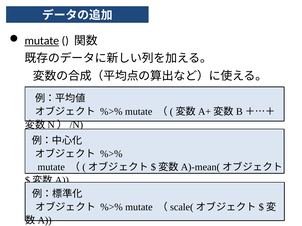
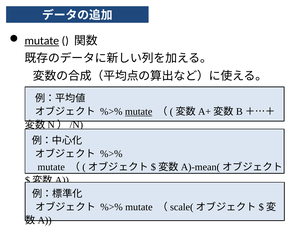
mutate underline: none -> present (139, 112)
